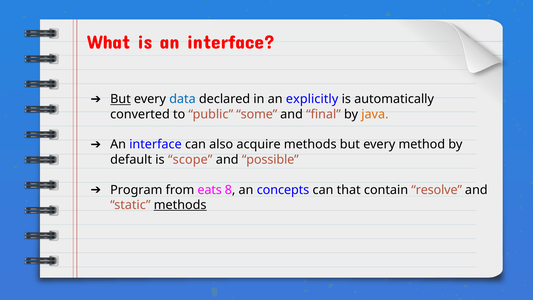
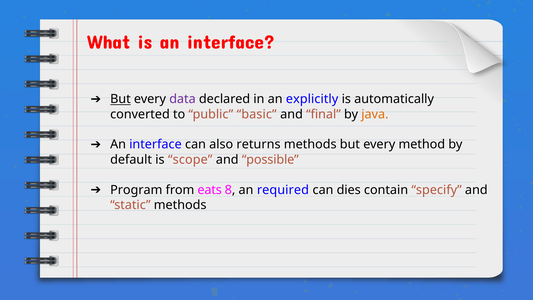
data colour: blue -> purple (182, 99)
some: some -> basic (257, 114)
acquire: acquire -> returns (259, 144)
concepts: concepts -> required (283, 190)
that: that -> dies (349, 190)
resolve: resolve -> specify (437, 190)
methods underline: present -> none (180, 205)
